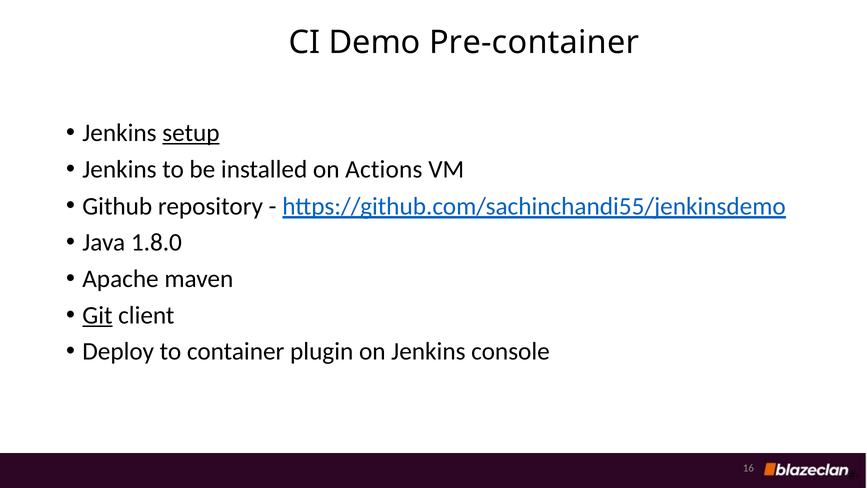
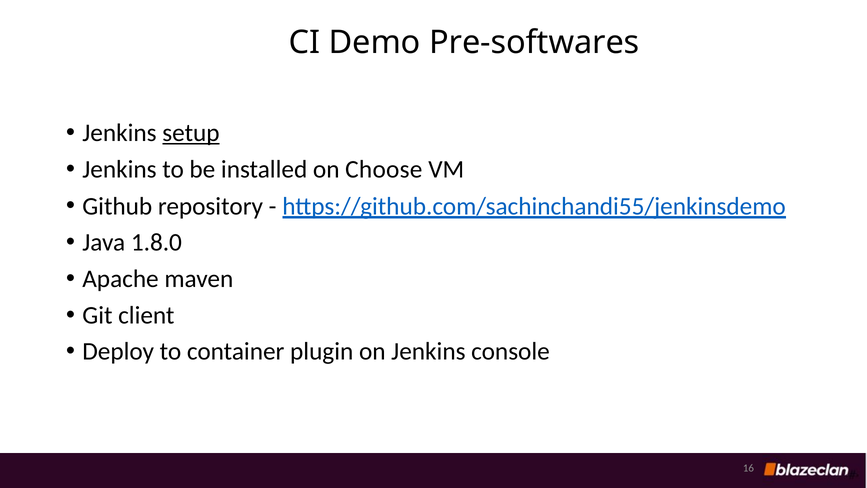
Pre-container: Pre-container -> Pre-softwares (534, 43)
on Actions: Actions -> Choose (384, 169)
Git underline: present -> none (97, 315)
